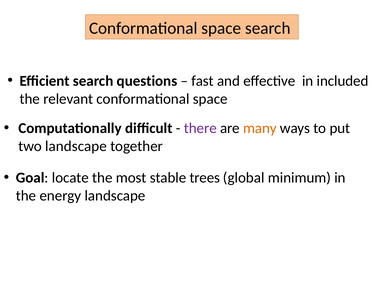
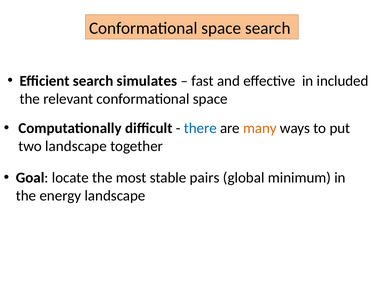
questions: questions -> simulates (147, 81)
there colour: purple -> blue (200, 128)
trees: trees -> pairs (205, 178)
